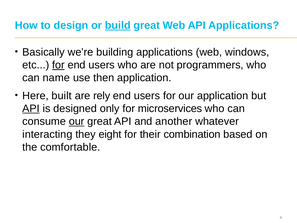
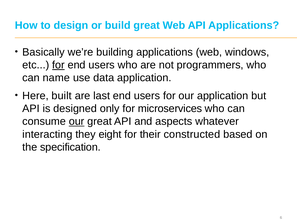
build underline: present -> none (118, 25)
then: then -> data (104, 78)
rely: rely -> last (102, 96)
API underline: present -> none (31, 108)
another: another -> aspects (174, 121)
combination: combination -> constructed (192, 134)
comfortable: comfortable -> specification (70, 147)
